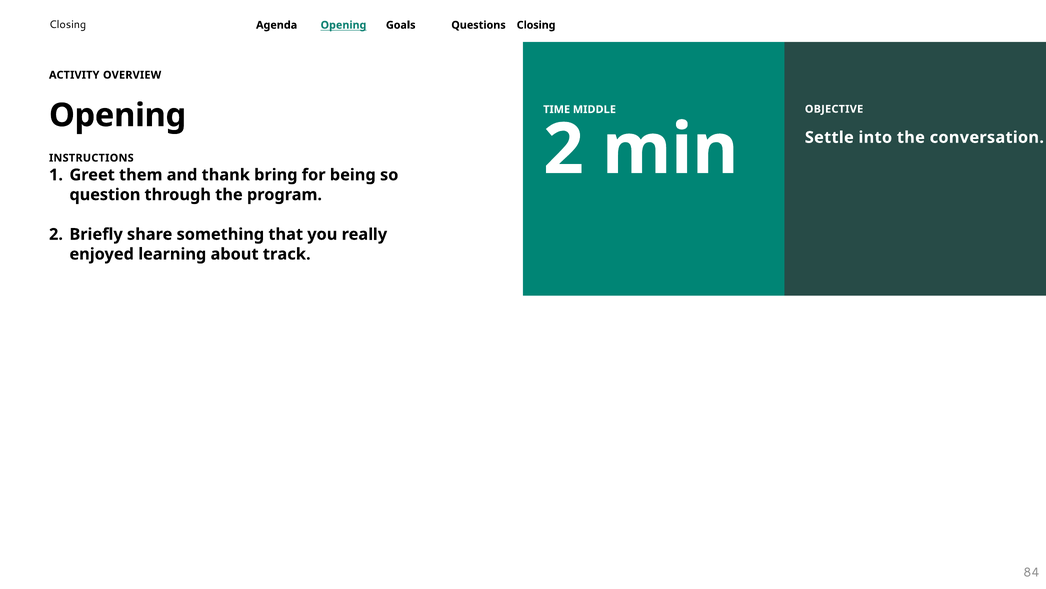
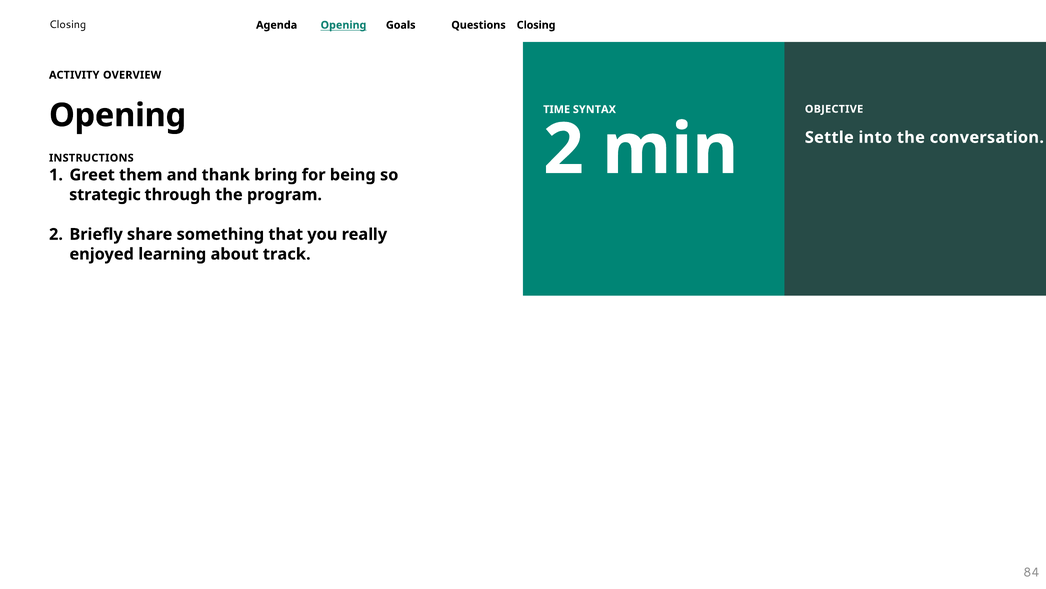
MIDDLE: MIDDLE -> SYNTAX (594, 109)
question: question -> strategic (105, 195)
